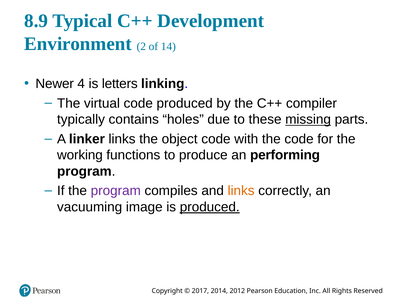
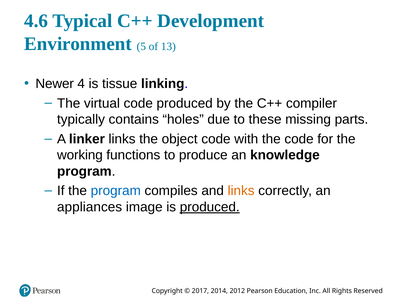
8.9: 8.9 -> 4.6 (36, 21)
2: 2 -> 5 (141, 46)
14: 14 -> 13 (168, 46)
letters: letters -> tissue (120, 84)
missing underline: present -> none (308, 119)
performing: performing -> knowledge (285, 155)
program colour: purple -> blue (116, 191)
vacuuming: vacuuming -> appliances (90, 207)
